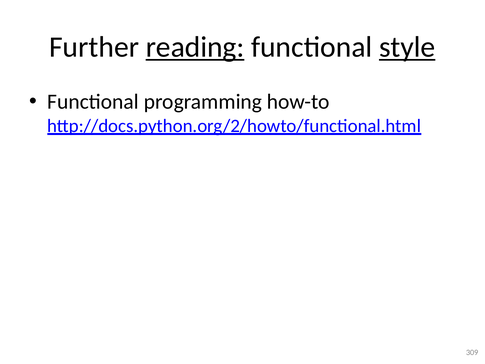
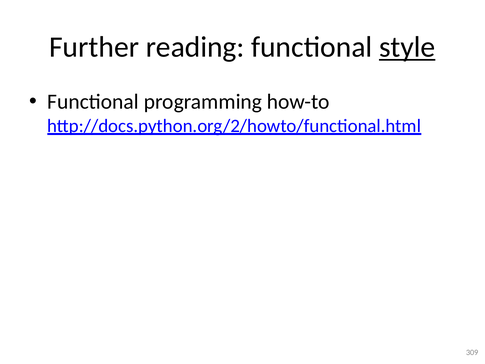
reading underline: present -> none (195, 47)
